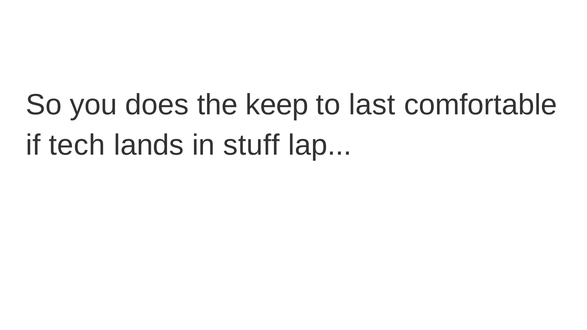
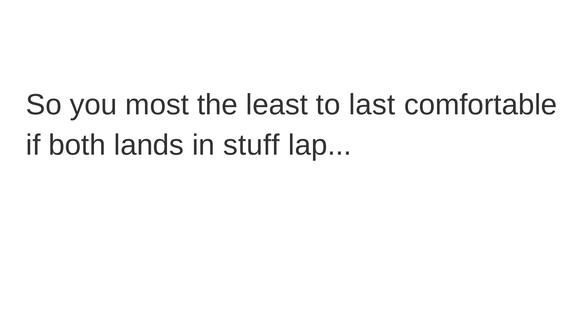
does: does -> most (157, 105)
keep: keep -> least (277, 105)
tech: tech -> both (77, 145)
